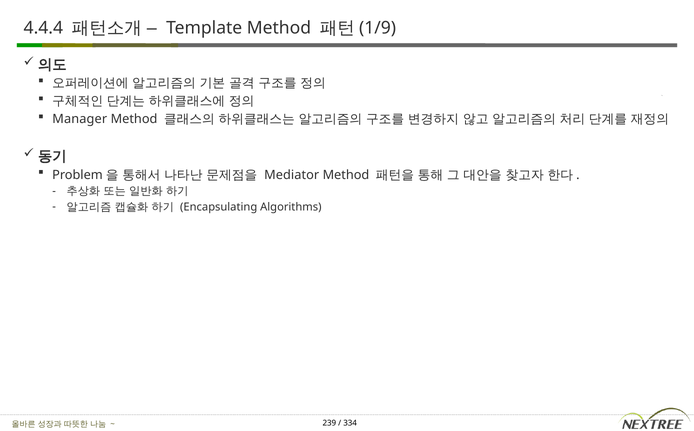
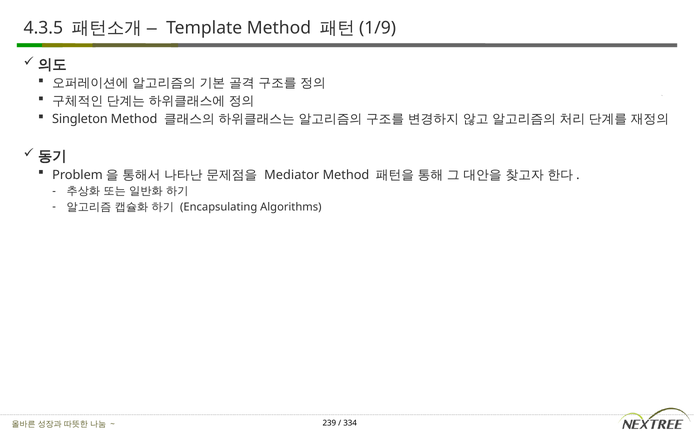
4.4.4: 4.4.4 -> 4.3.5 (43, 28)
Manager: Manager -> Singleton (80, 119)
